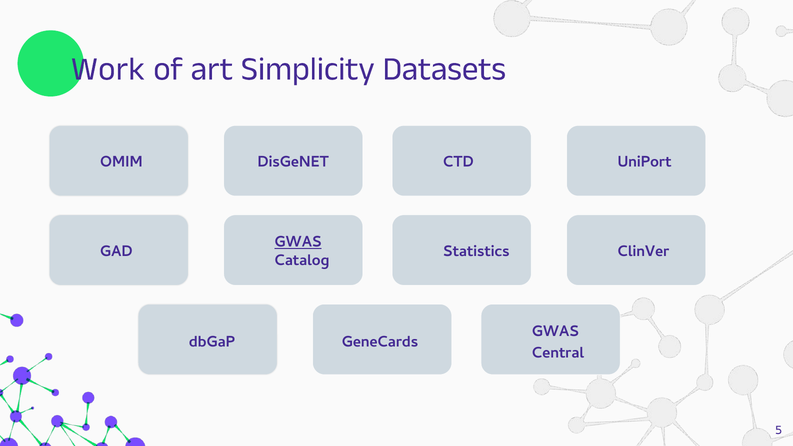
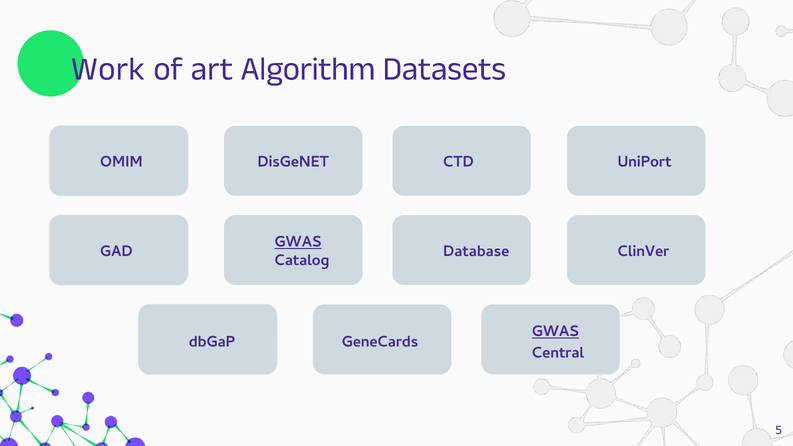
Simplicity: Simplicity -> Algorithm (308, 69)
Statistics: Statistics -> Database (476, 251)
GWAS underline: none -> present (555, 331)
